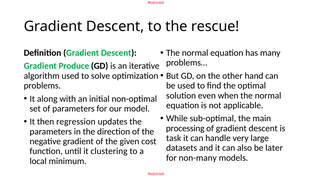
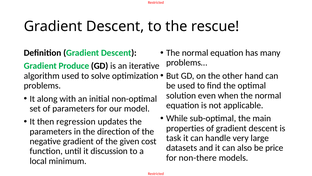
processing: processing -> properties (185, 128)
later: later -> price (274, 148)
clustering: clustering -> discussion (109, 151)
non-many: non-many -> non-there (198, 157)
